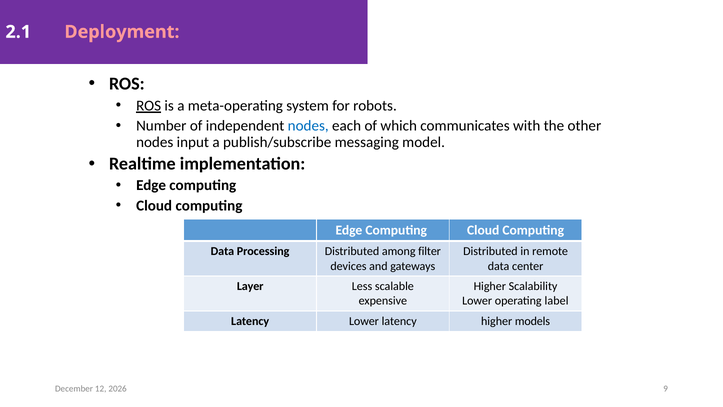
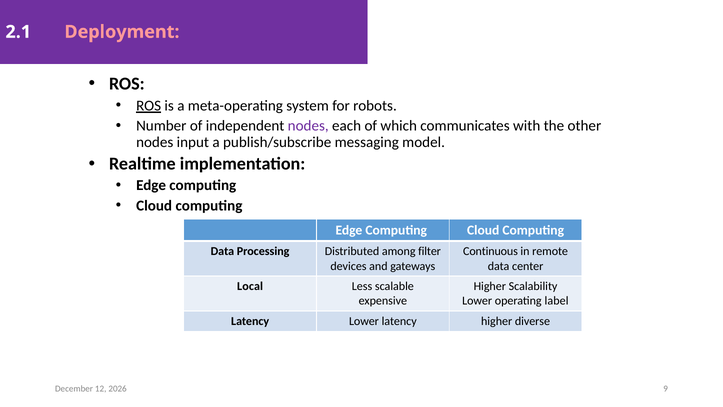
nodes colour: blue -> purple (308, 126)
Distributed: Distributed -> Continuous (490, 251)
Layer: Layer -> Local (250, 286)
models: models -> diverse (532, 321)
